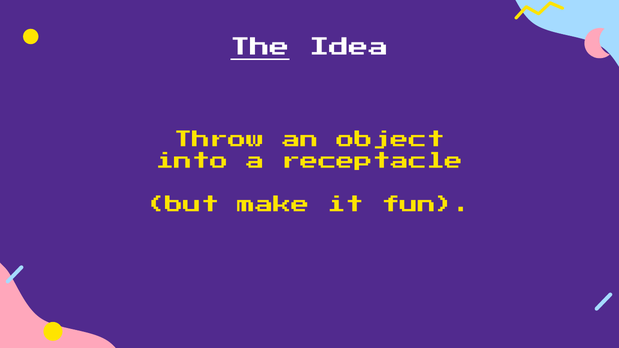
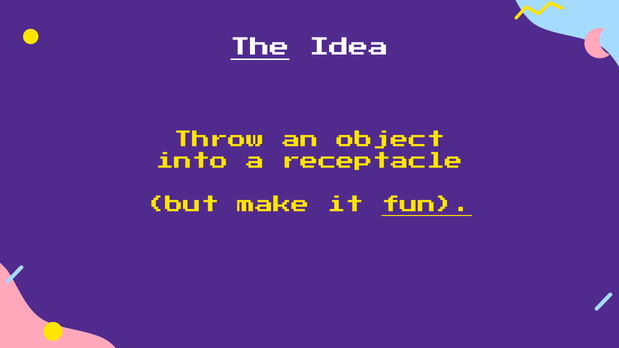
fun underline: none -> present (427, 208)
